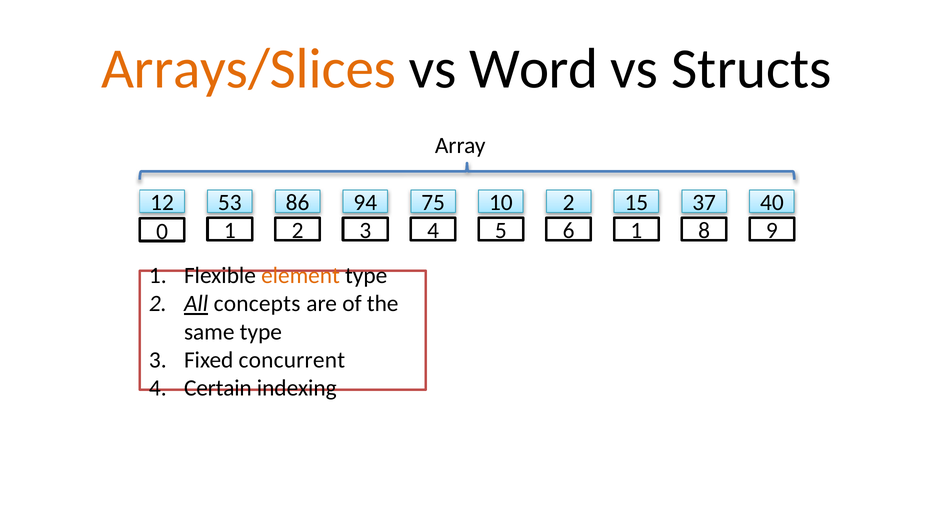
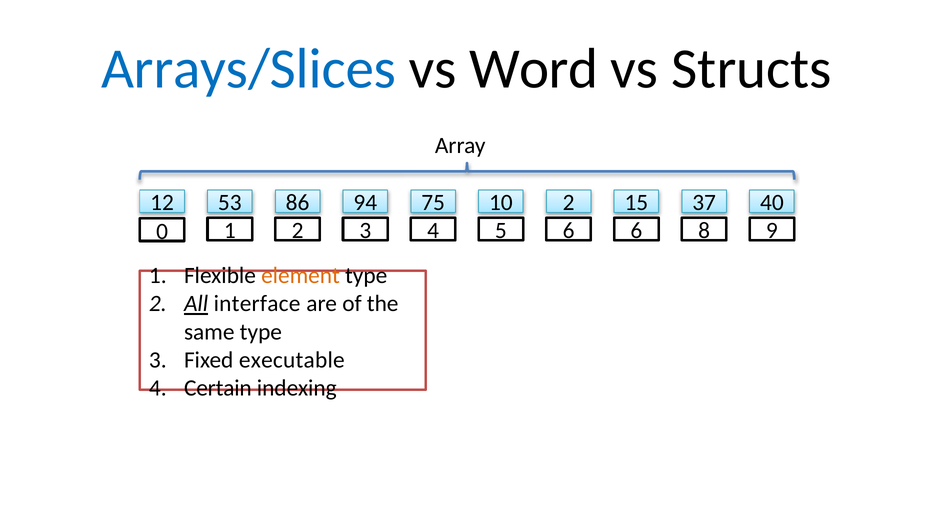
Arrays/Slices colour: orange -> blue (249, 69)
6 1: 1 -> 6 (636, 230)
concepts: concepts -> interface (257, 303)
concurrent: concurrent -> executable (292, 359)
